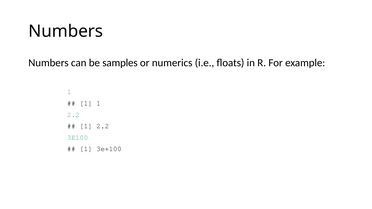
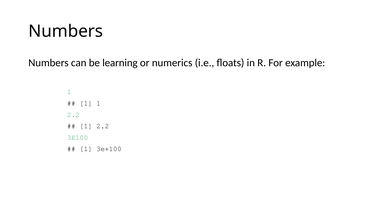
samples: samples -> learning (120, 63)
